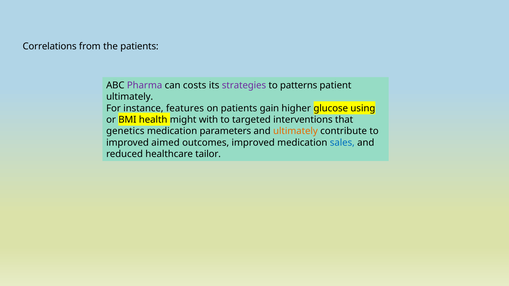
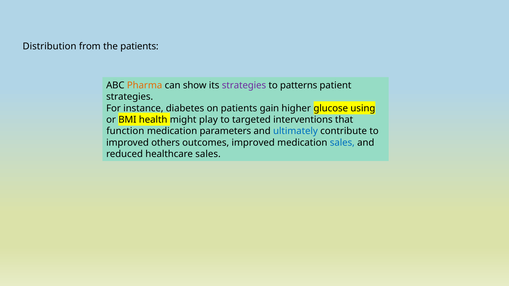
Correlations: Correlations -> Distribution (50, 46)
Pharma colour: purple -> orange (145, 85)
costs: costs -> show (195, 85)
ultimately: ultimately -> strategies (130, 97)
features: features -> diabetes (185, 108)
with: with -> play (208, 120)
genetics: genetics -> function (125, 131)
ultimately colour: orange -> blue (295, 131)
aimed: aimed -> others (166, 143)
healthcare tailor: tailor -> sales (208, 154)
